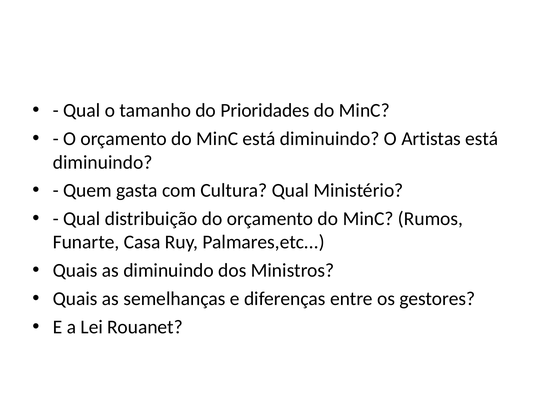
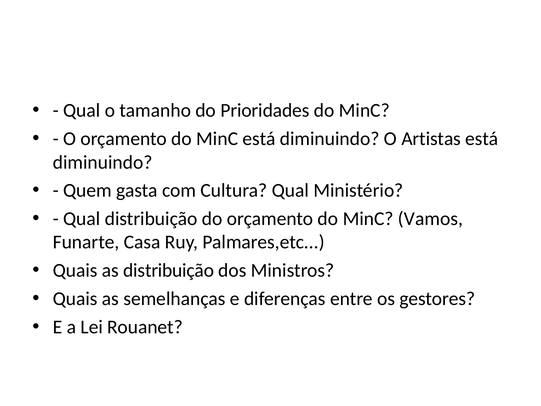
Rumos: Rumos -> Vamos (430, 219)
as diminuindo: diminuindo -> distribuição (169, 270)
